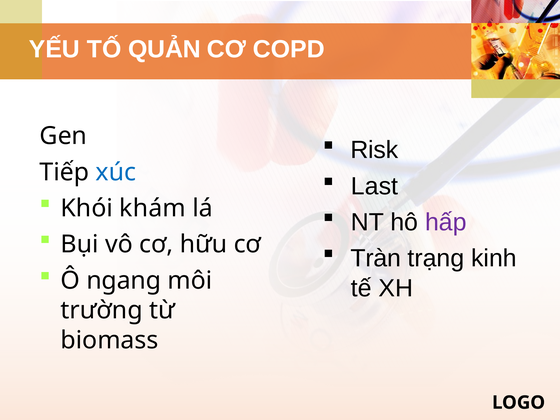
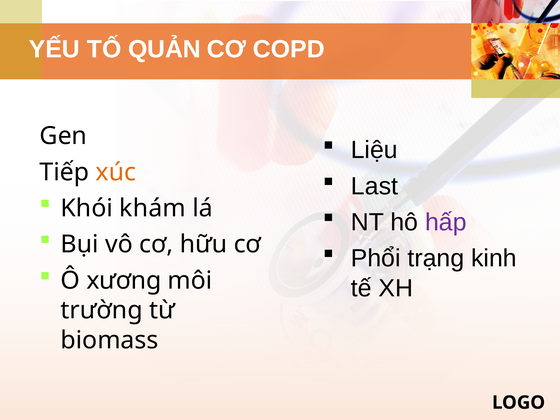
Risk: Risk -> Liệu (374, 150)
xúc colour: blue -> orange (116, 172)
Tràn: Tràn -> Phổi (376, 258)
ngang: ngang -> xương (124, 280)
